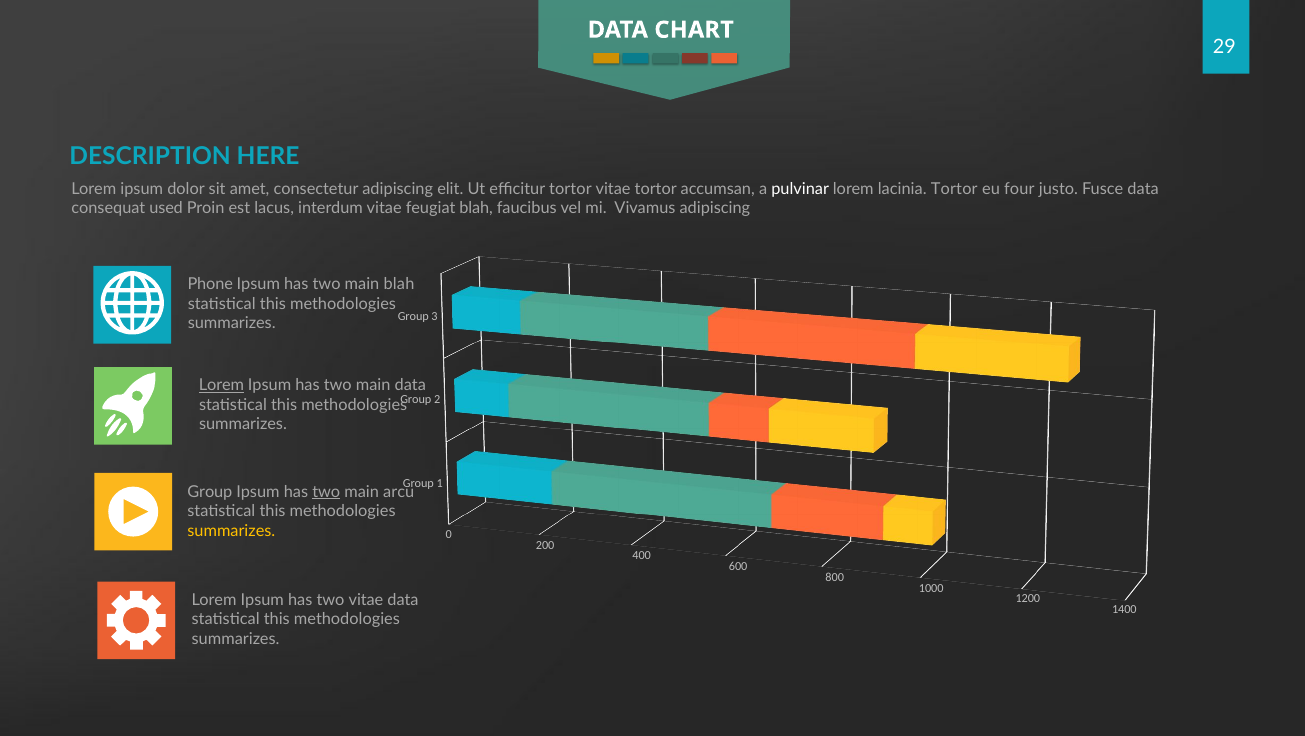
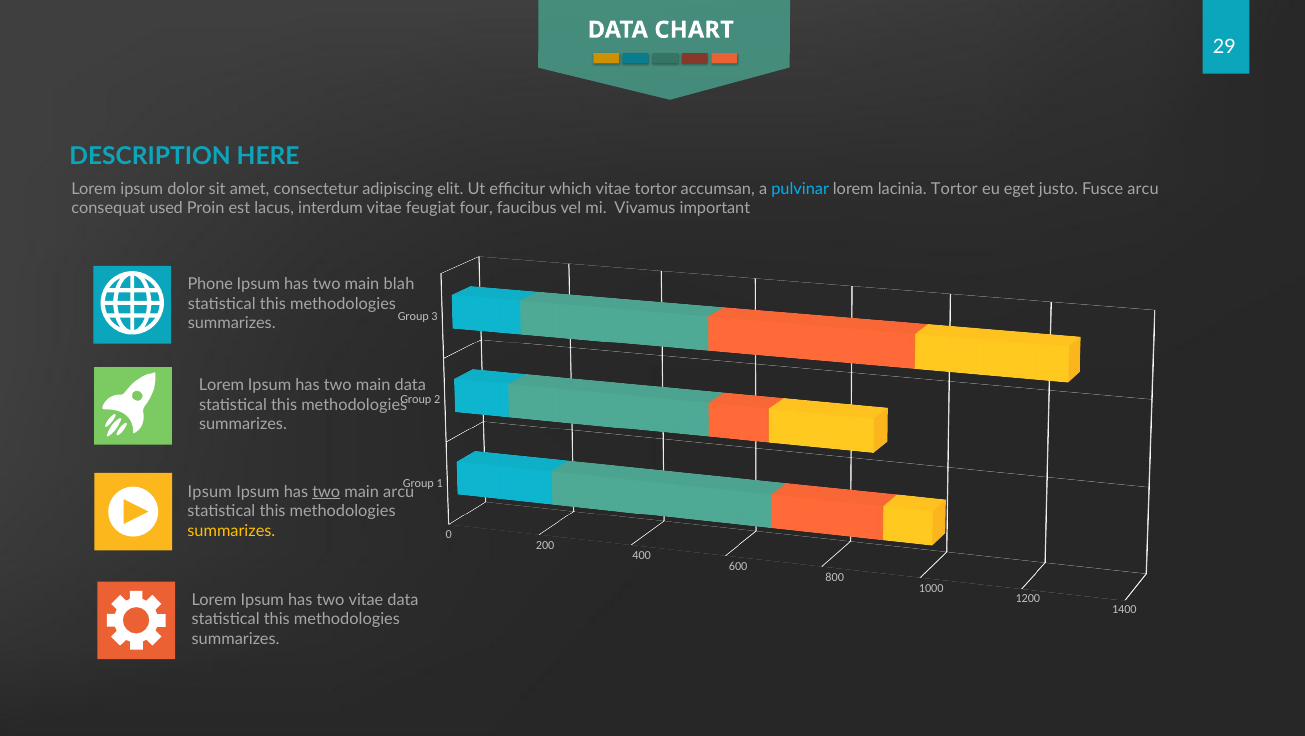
efficitur tortor: tortor -> which (570, 189)
pulvinar colour: white -> light blue (800, 189)
four: four -> eget (1019, 189)
Fusce data: data -> arcu (1143, 189)
feugiat blah: blah -> four (476, 208)
Vivamus adipiscing: adipiscing -> important (715, 208)
Lorem underline: present -> none (221, 385)
Group: Group -> Ipsum (210, 492)
